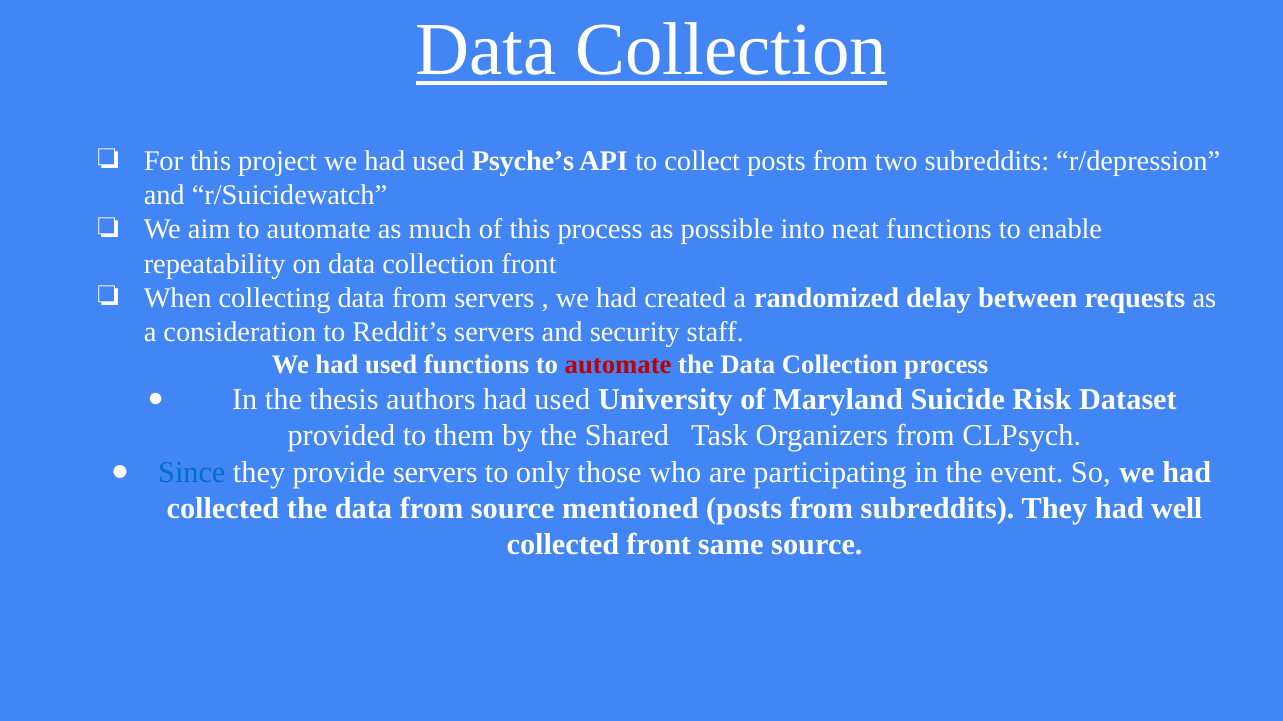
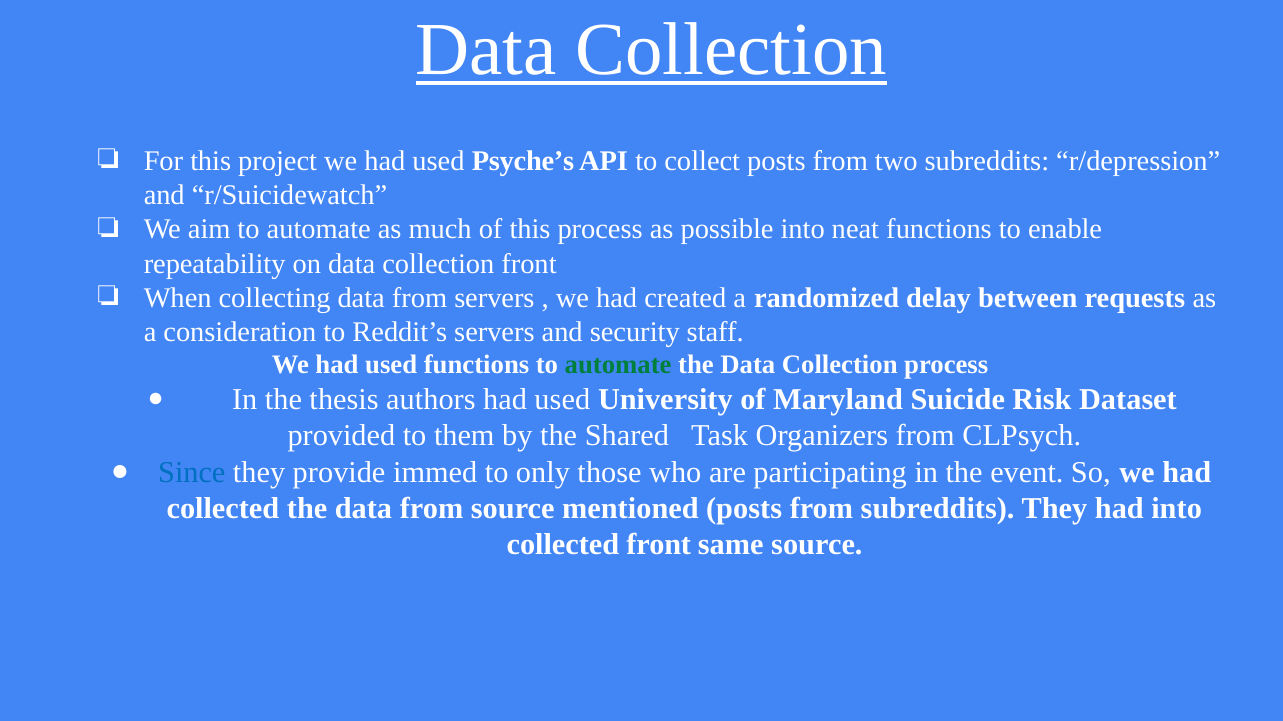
automate colour: red -> green (618, 365)
provide servers: servers -> immed (435, 473)
had well: well -> into (1177, 509)
